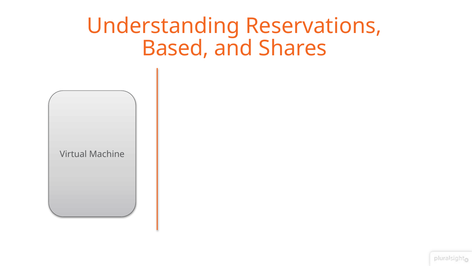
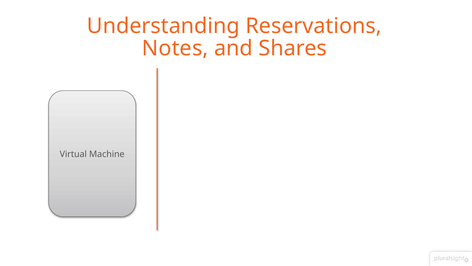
Based: Based -> Notes (175, 48)
